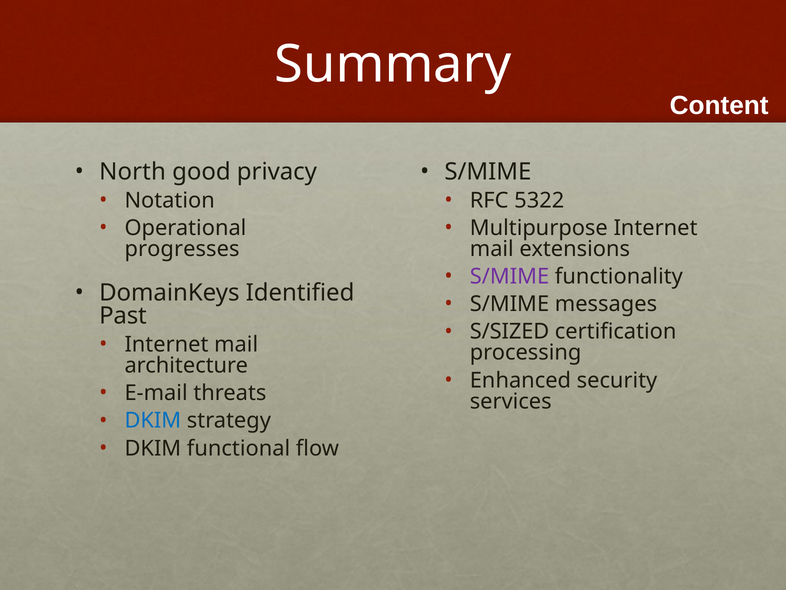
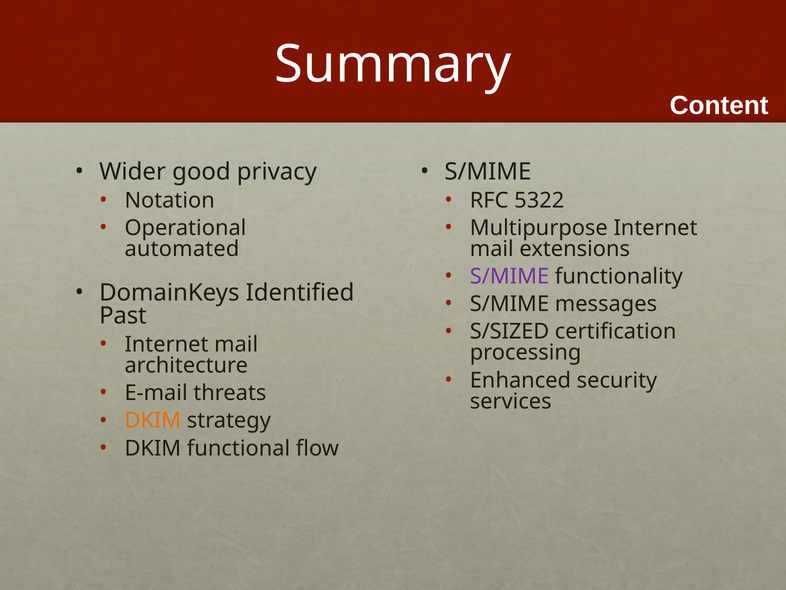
North: North -> Wider (133, 172)
progresses: progresses -> automated (182, 249)
DKIM colour: blue -> orange (153, 420)
